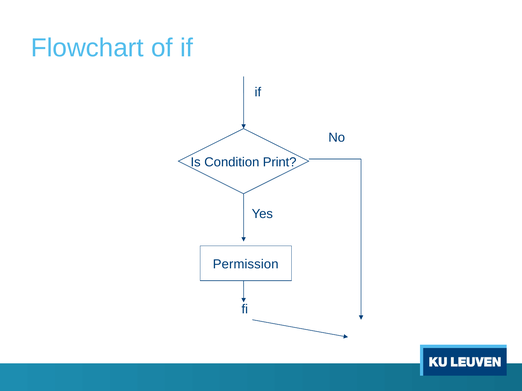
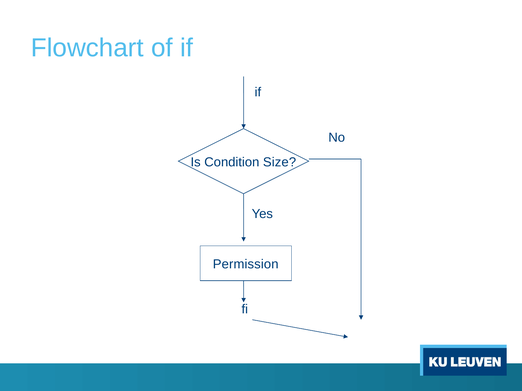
Print: Print -> Size (280, 162)
